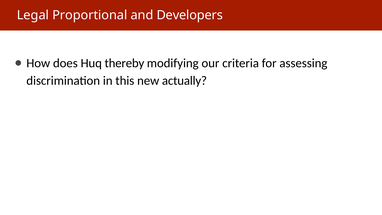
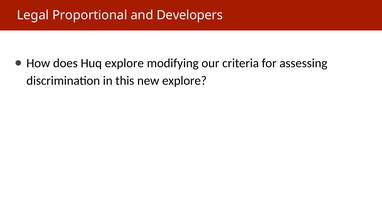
Huq thereby: thereby -> explore (124, 63)
new actually: actually -> explore (184, 81)
